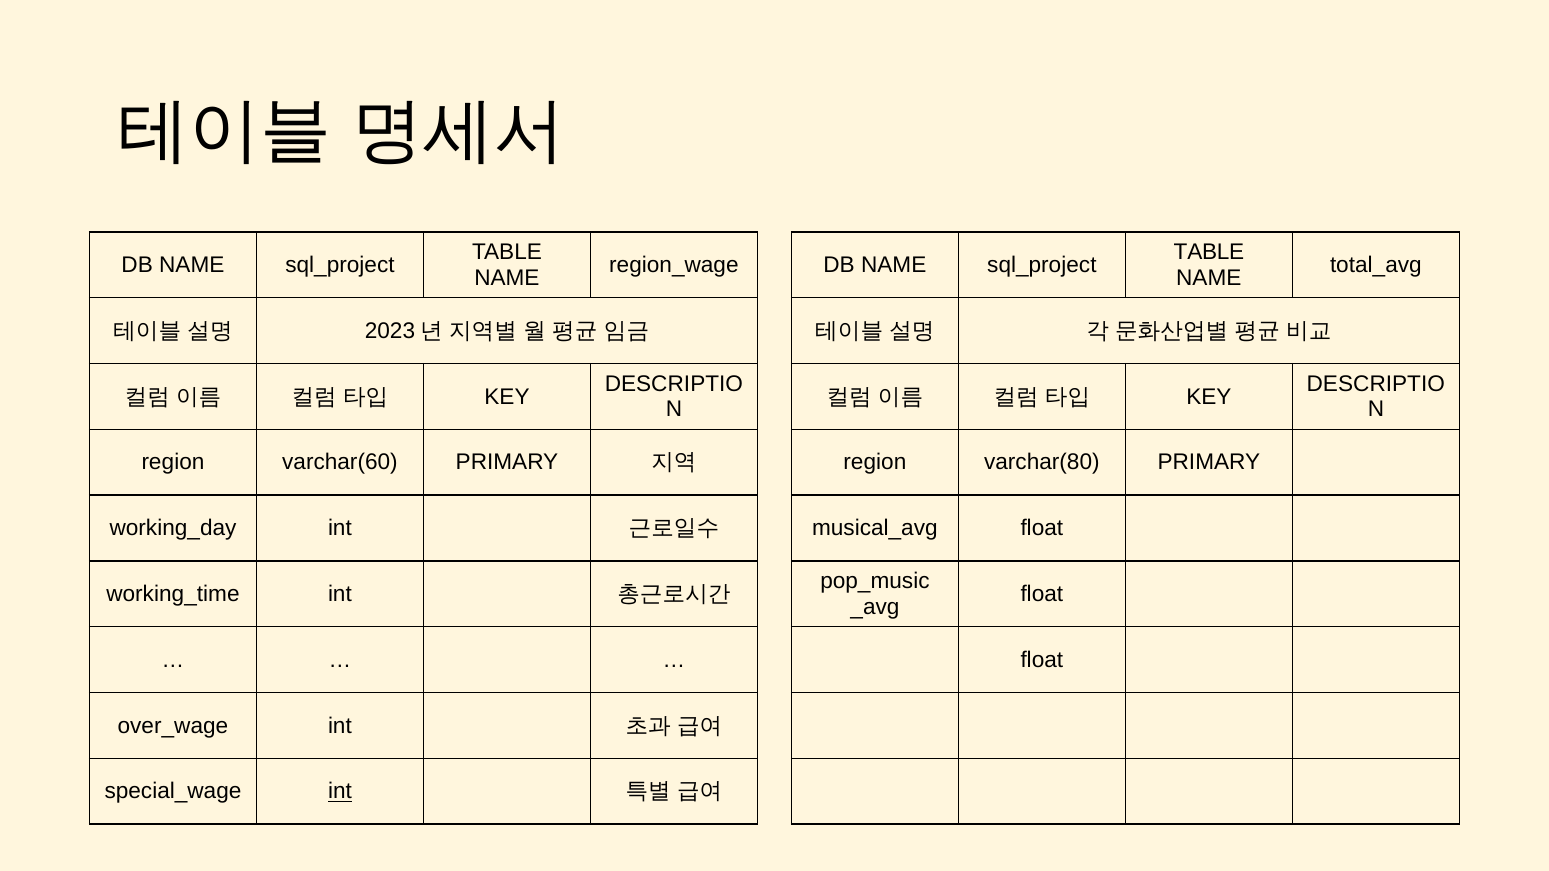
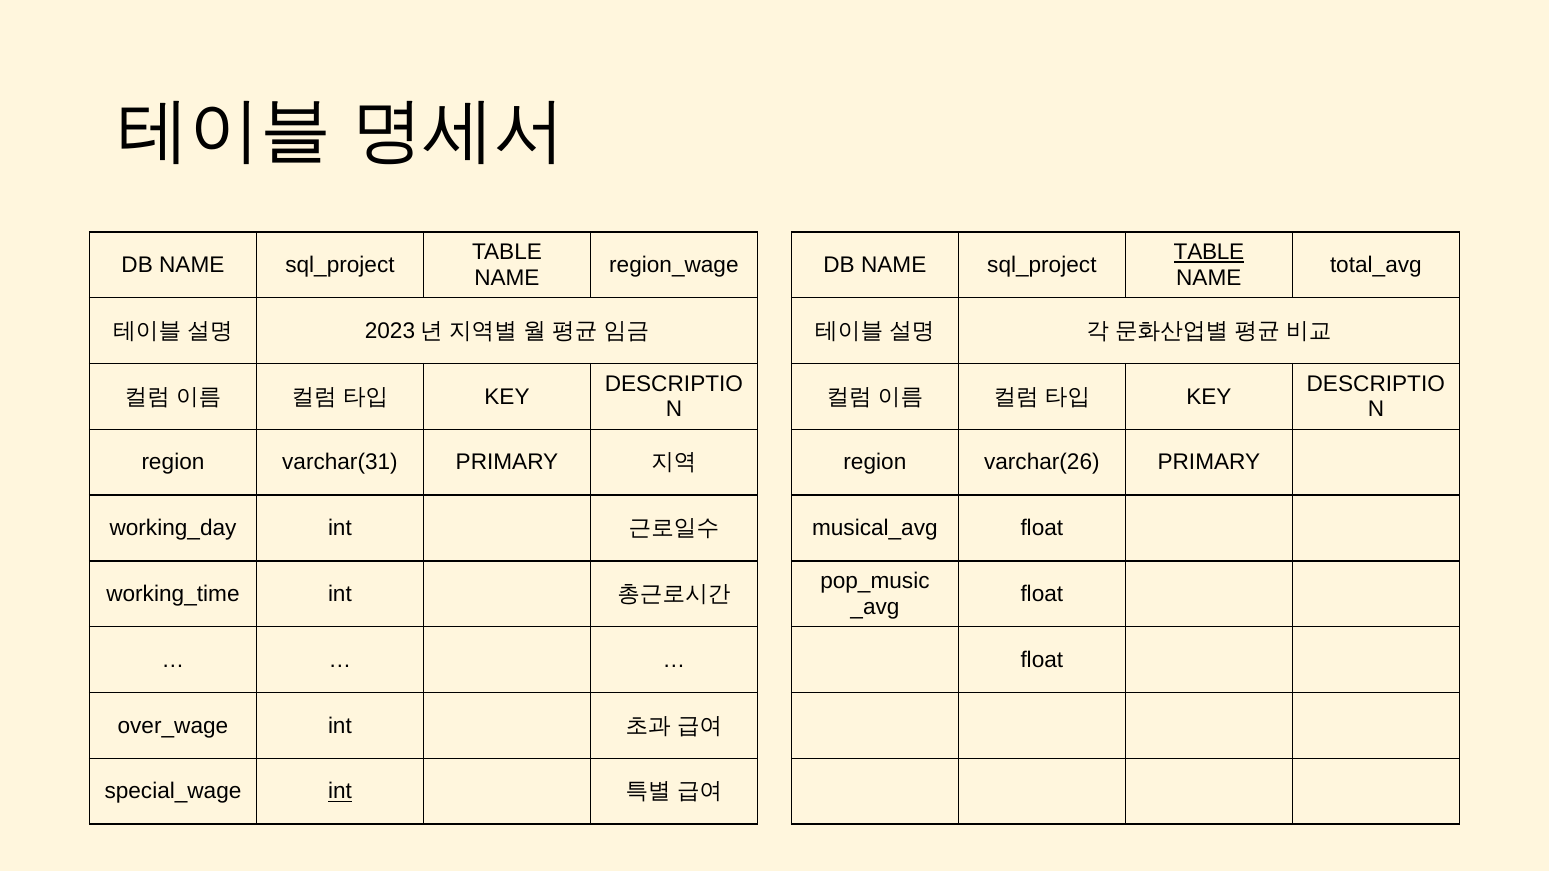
TABLE underline: none -> present (1209, 253)
varchar(60: varchar(60 -> varchar(31 (340, 463)
varchar(80: varchar(80 -> varchar(26 (1042, 463)
